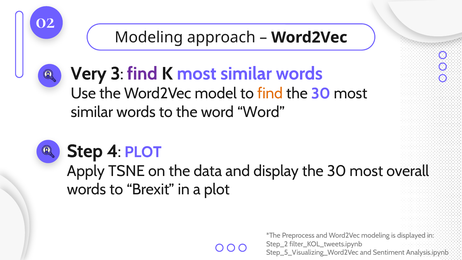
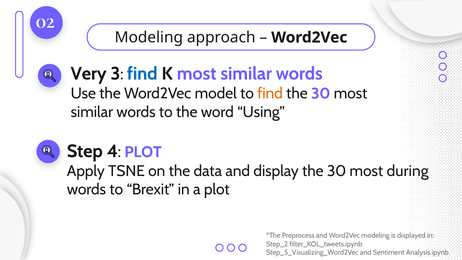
find colour: purple -> blue (142, 74)
word Word: Word -> Using (261, 112)
overall: overall -> during (408, 171)
